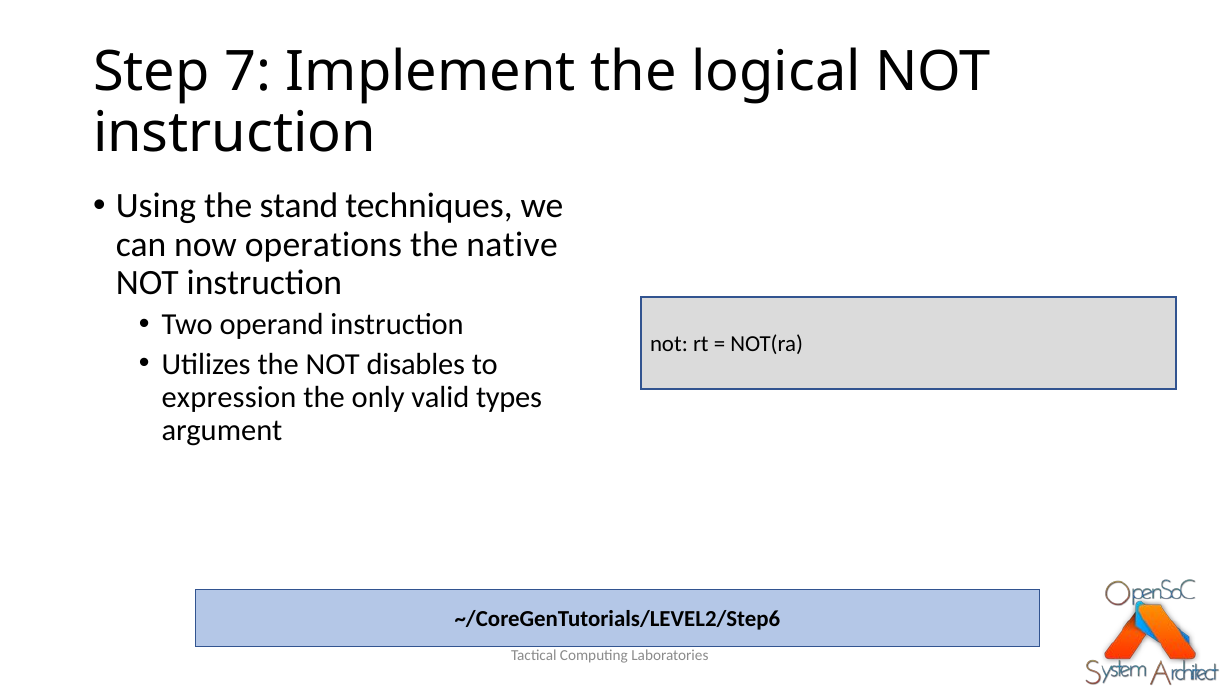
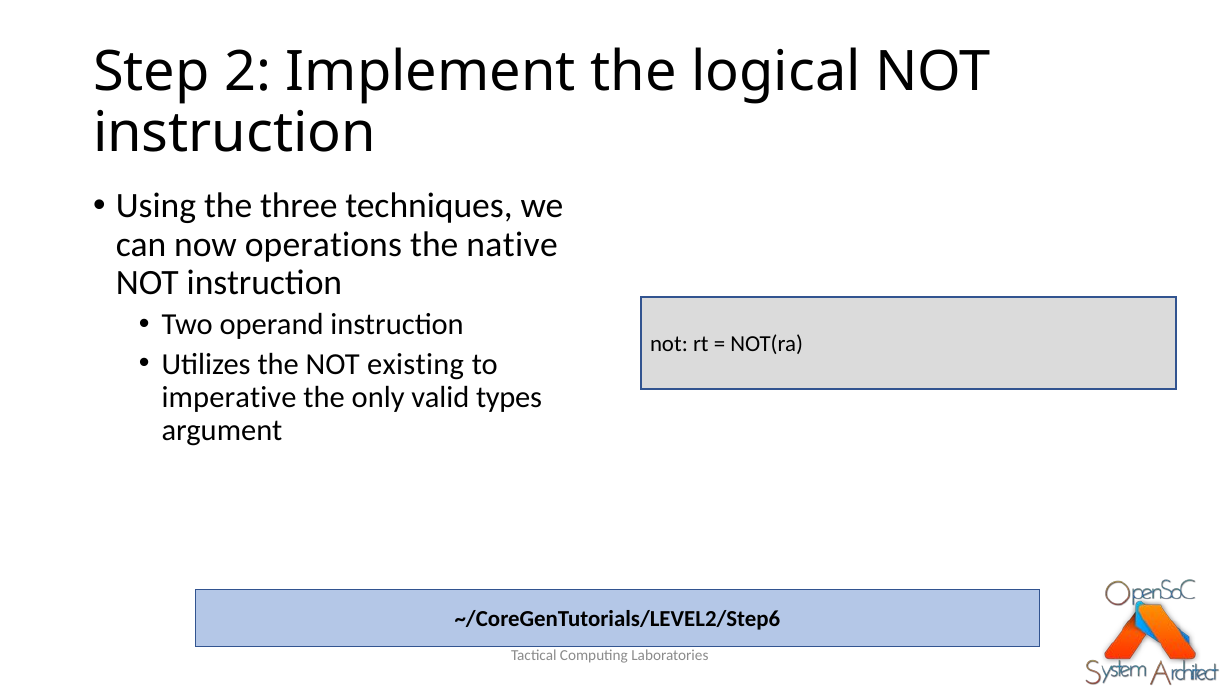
7: 7 -> 2 (248, 72)
stand: stand -> three (299, 206)
disables: disables -> existing (416, 364)
expression: expression -> imperative (229, 397)
